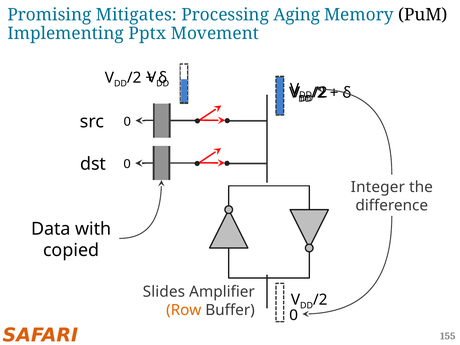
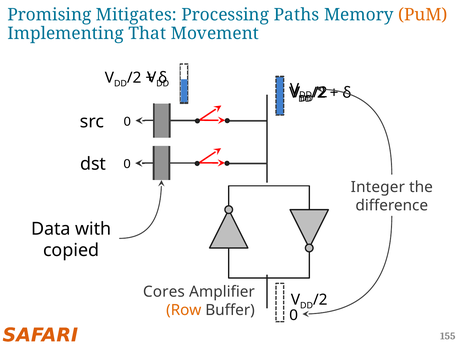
Aging: Aging -> Paths (297, 15)
PuM colour: black -> orange (423, 15)
Pptx: Pptx -> That (147, 33)
Slides: Slides -> Cores (164, 292)
